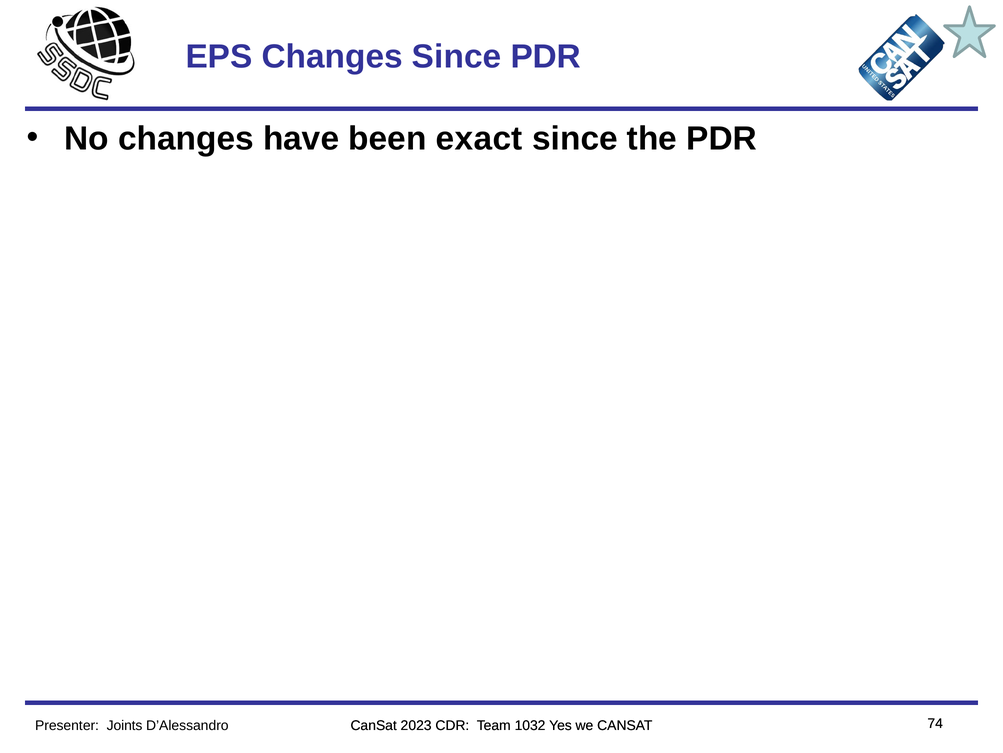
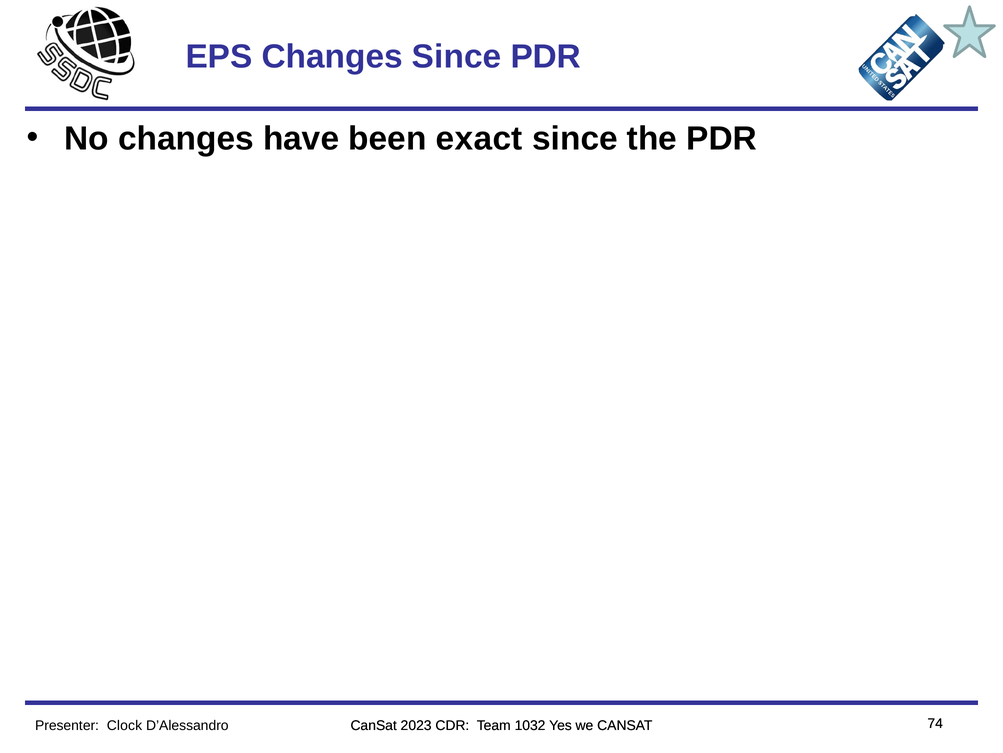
Joints: Joints -> Clock (124, 725)
